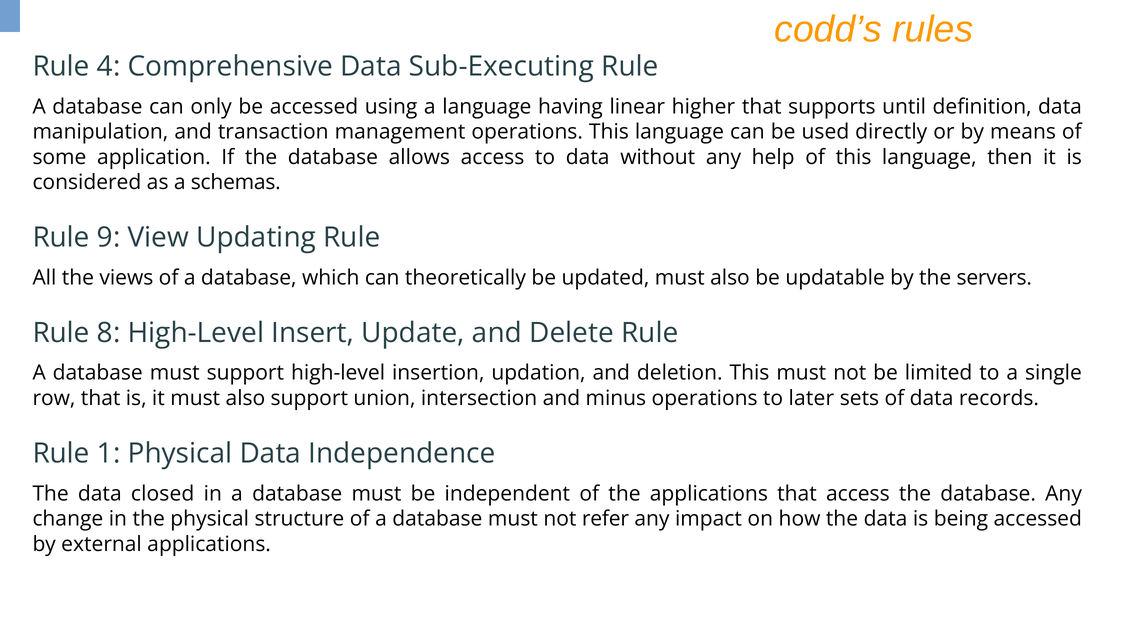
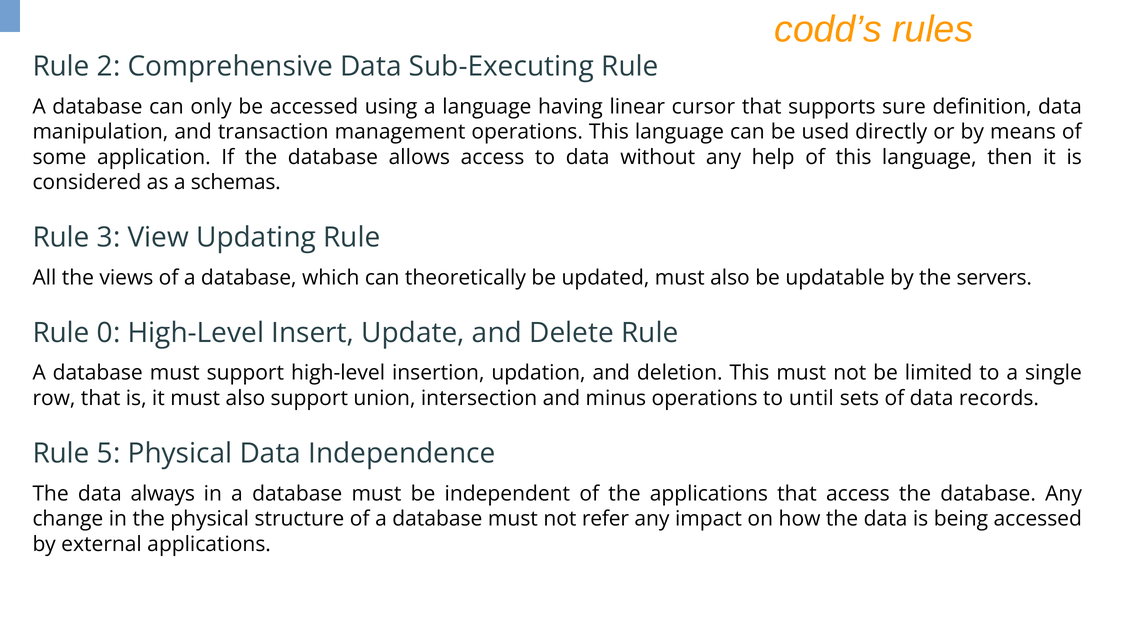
4: 4 -> 2 (109, 67)
higher: higher -> cursor (703, 107)
until: until -> sure (904, 107)
9: 9 -> 3 (109, 238)
8: 8 -> 0 (109, 333)
later: later -> until (811, 398)
1: 1 -> 5 (109, 454)
closed: closed -> always (163, 494)
